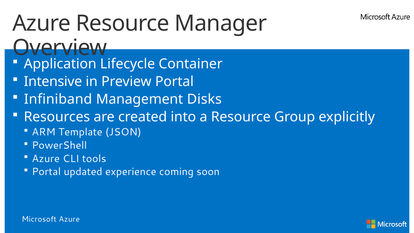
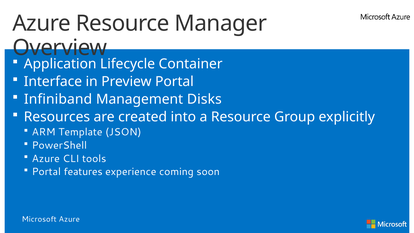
Intensive: Intensive -> Interface (53, 82)
updated: updated -> features (83, 172)
